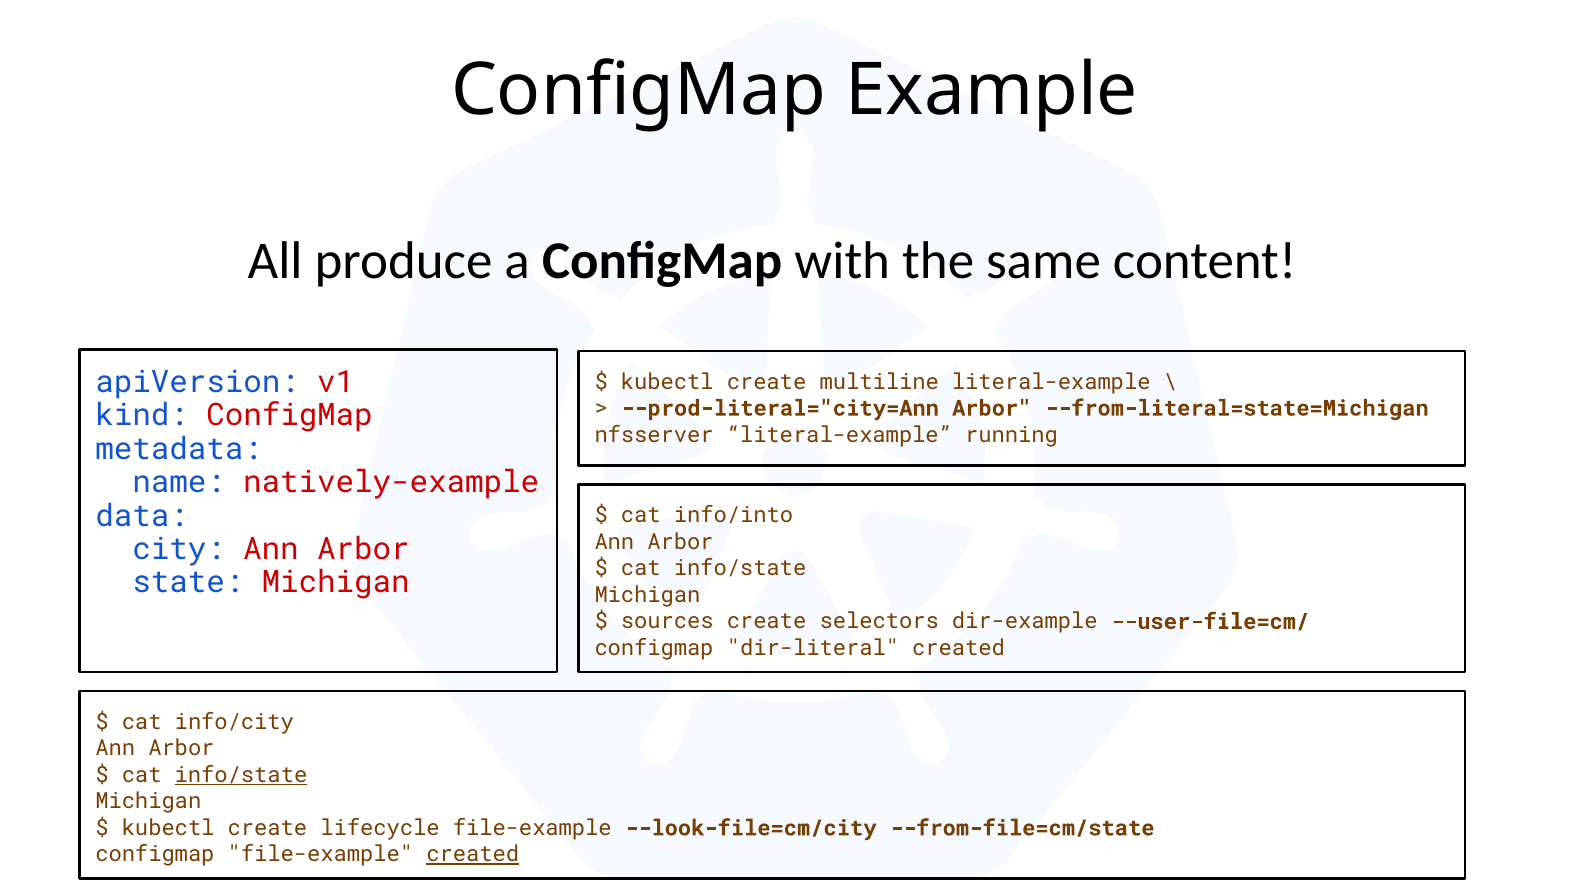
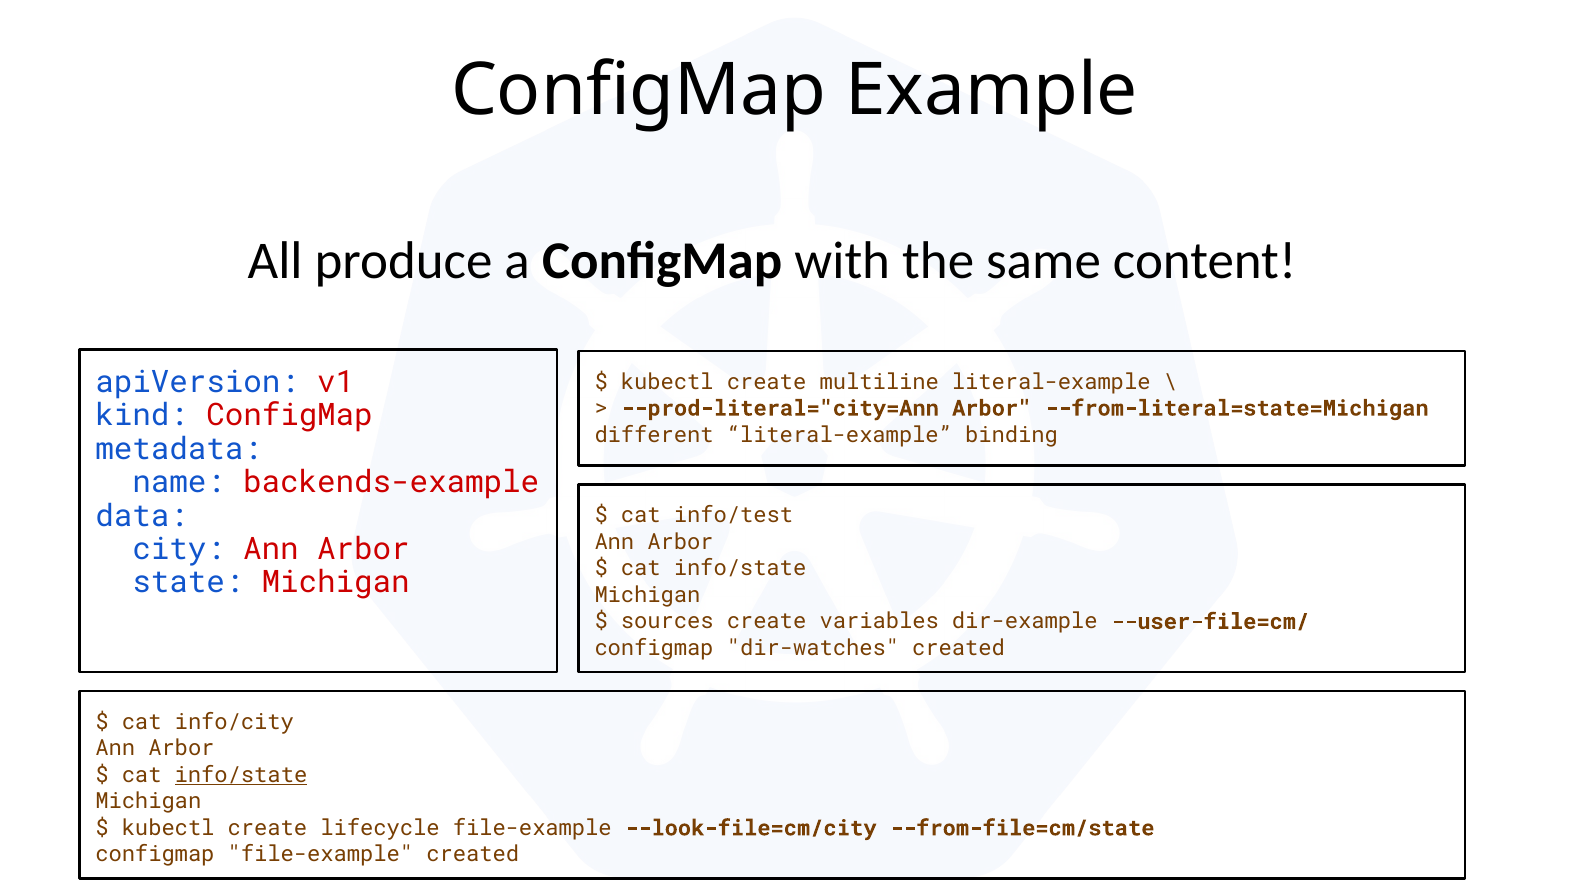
nfsserver: nfsserver -> different (654, 434)
running: running -> binding (1012, 434)
natively-example: natively-example -> backends-example (391, 482)
info/into: info/into -> info/test (733, 515)
selectors: selectors -> variables (879, 621)
dir-literal: dir-literal -> dir-watches (813, 648)
created underline: present -> none (473, 854)
